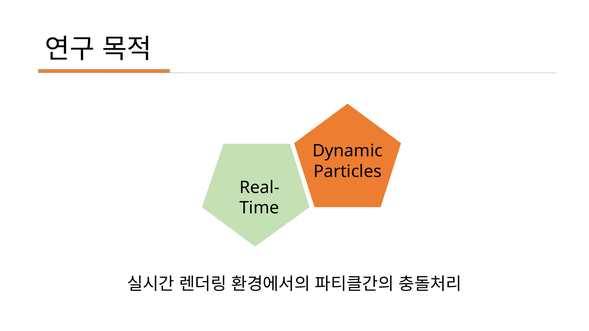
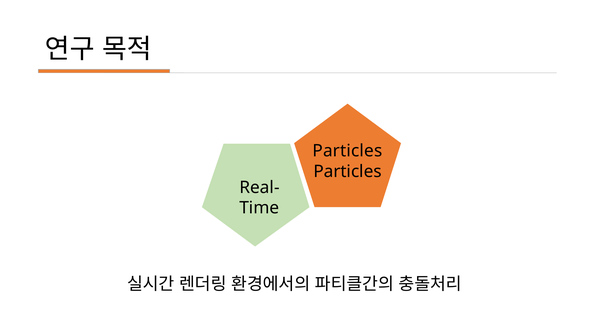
Dynamic: Dynamic -> Particles (347, 151)
